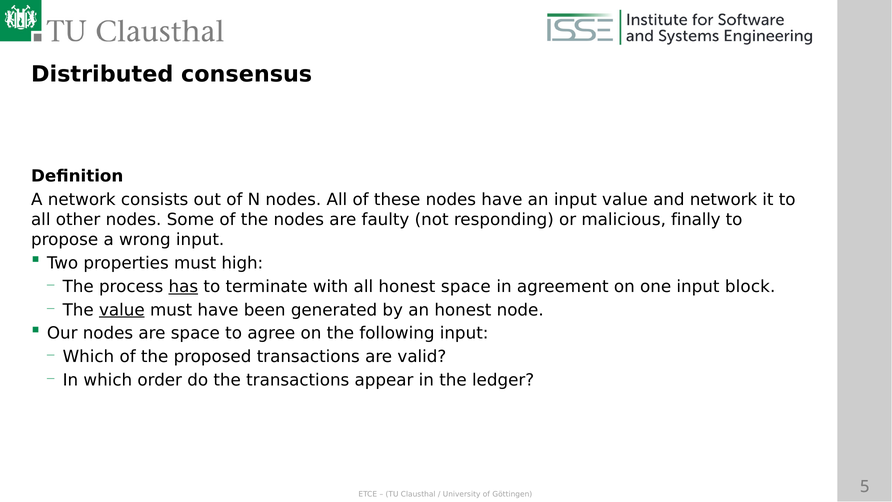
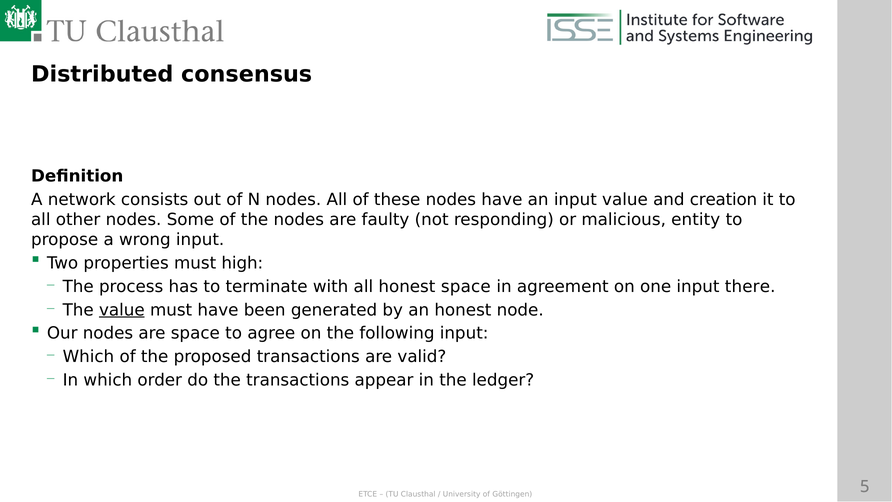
and network: network -> creation (723, 199)
finally: finally -> entity (696, 220)
has underline: present -> none (183, 286)
block: block -> there (750, 286)
